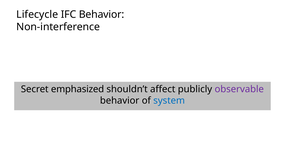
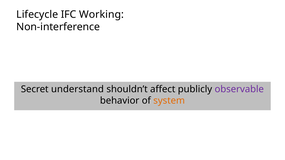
IFC Behavior: Behavior -> Working (101, 14)
emphasized: emphasized -> understand (77, 89)
system colour: blue -> orange (169, 101)
